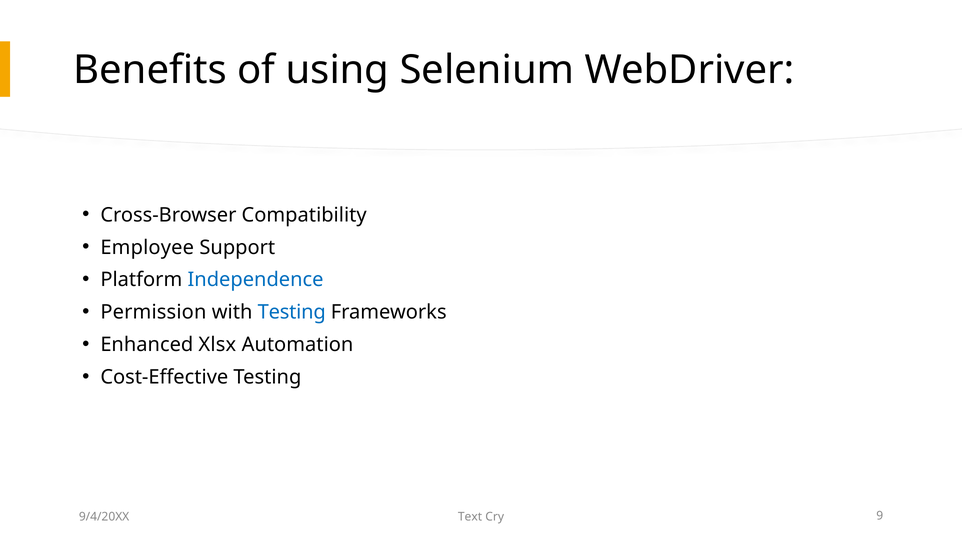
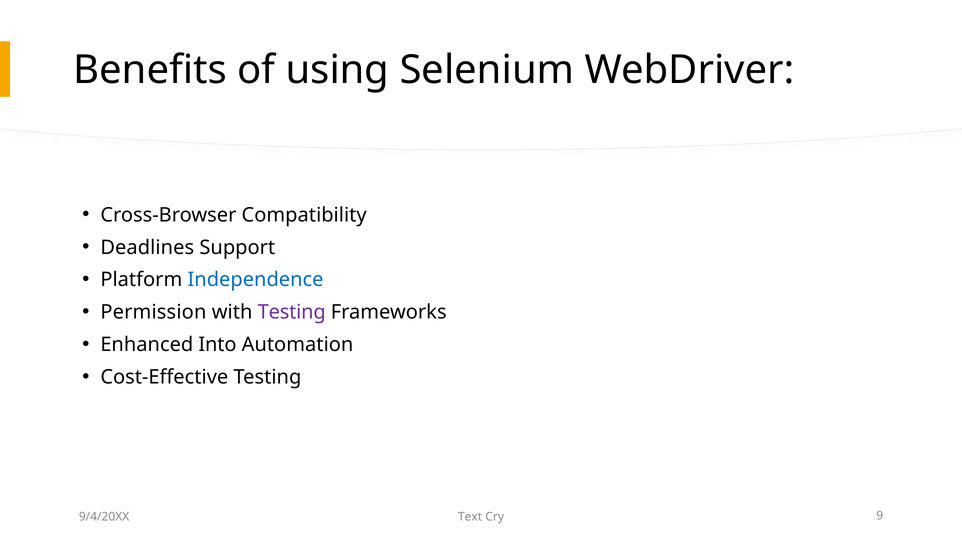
Employee: Employee -> Deadlines (147, 247)
Testing colour: blue -> purple (292, 312)
Xlsx: Xlsx -> Into (218, 345)
